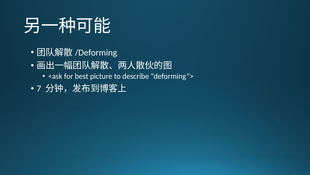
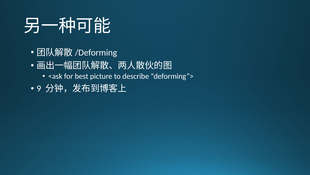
7: 7 -> 9 (39, 88)
